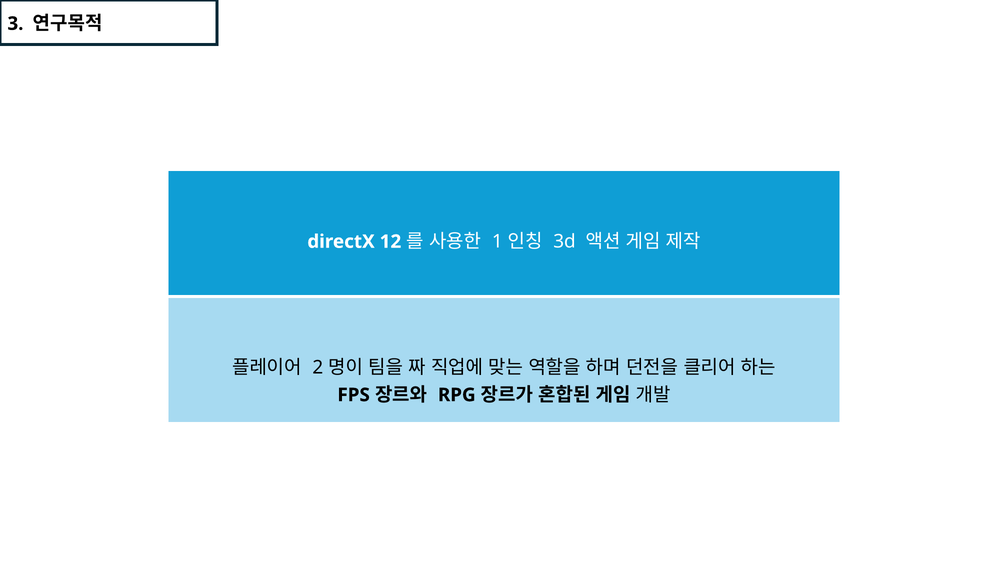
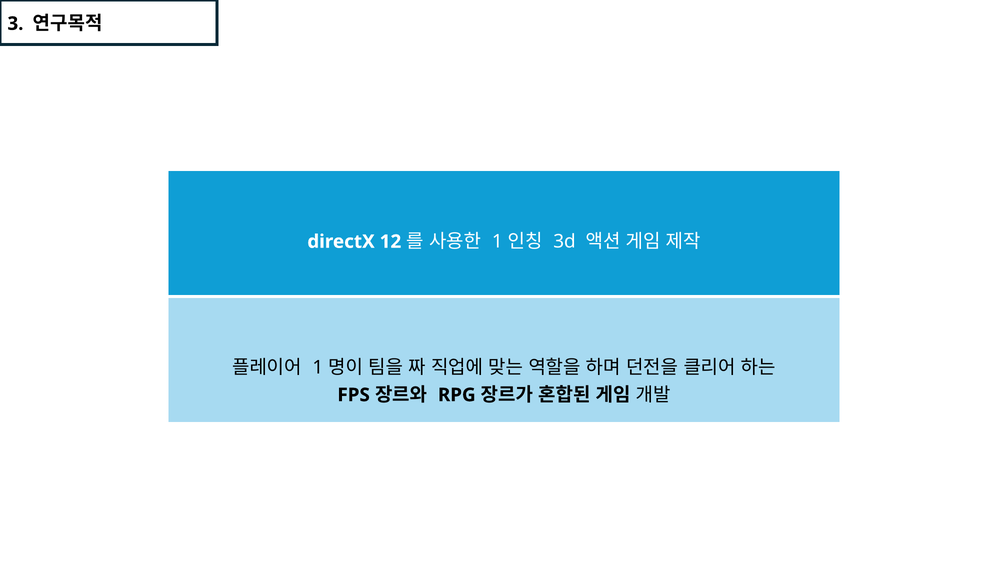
2: 2 -> 1 (318, 368)
